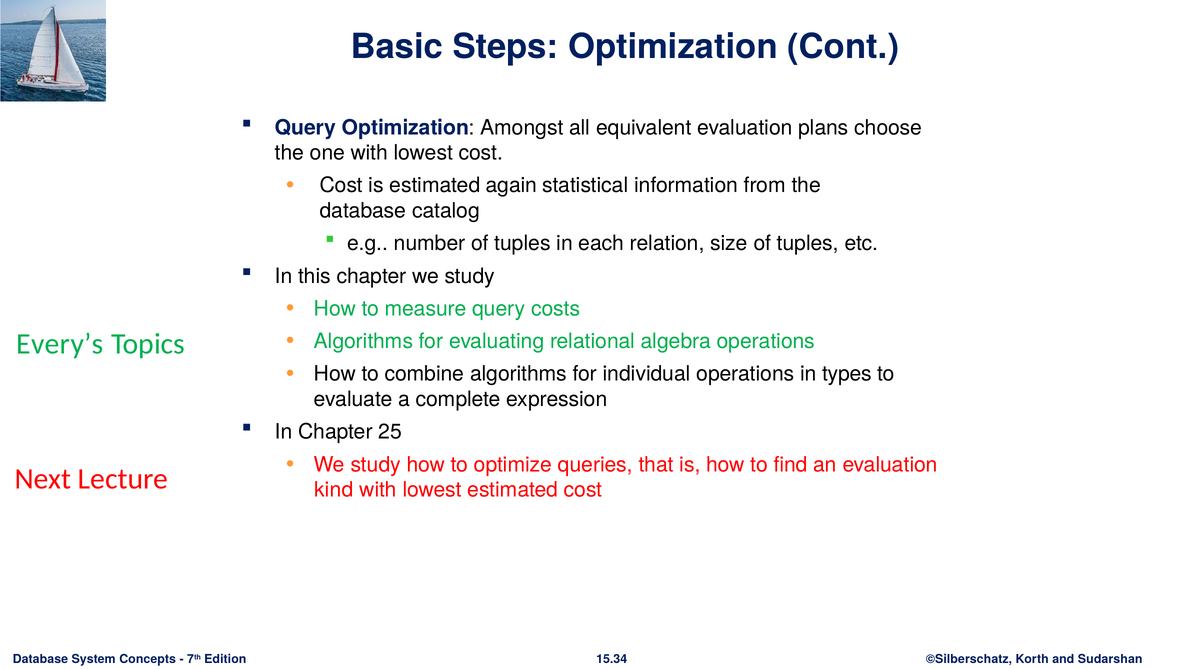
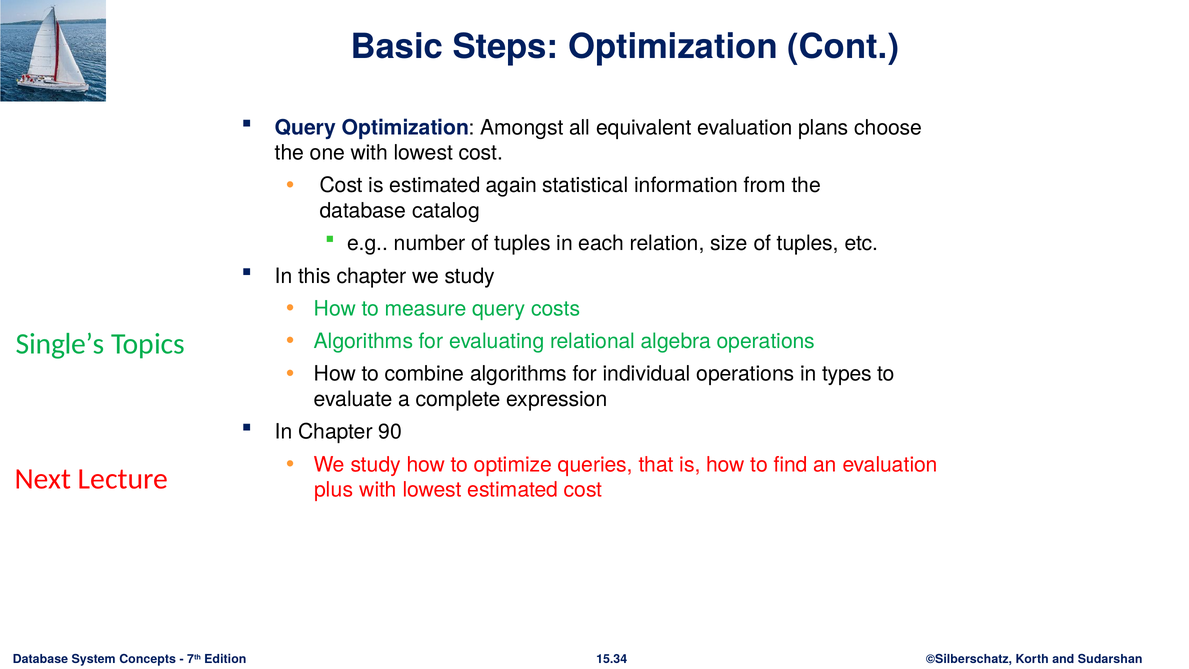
Every’s: Every’s -> Single’s (60, 344)
25: 25 -> 90 (390, 432)
kind: kind -> plus (334, 490)
